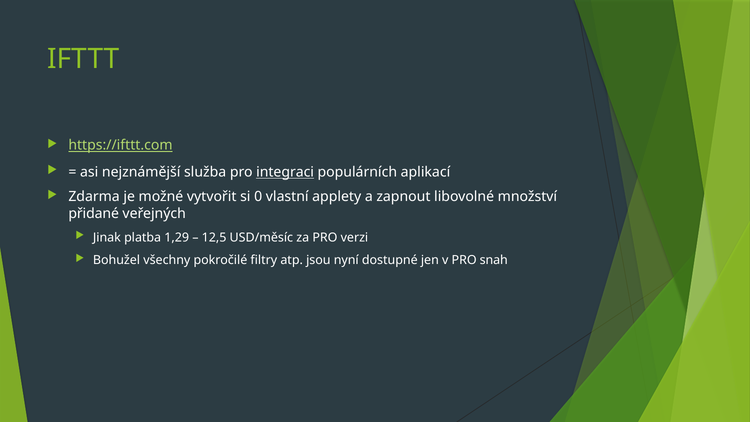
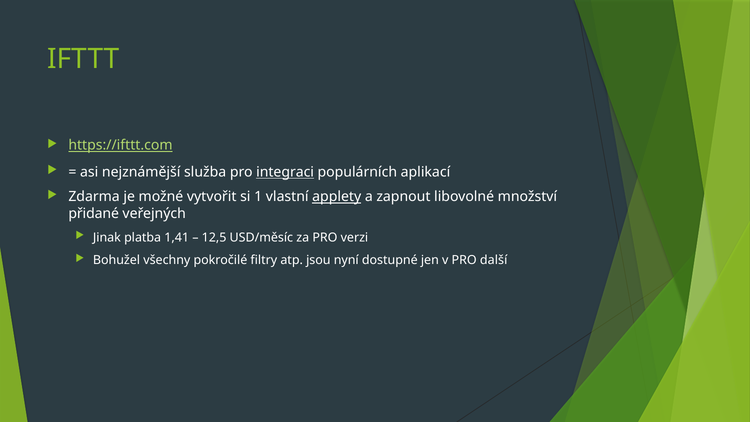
0: 0 -> 1 (258, 197)
applety underline: none -> present (337, 197)
1,29: 1,29 -> 1,41 (177, 237)
snah: snah -> další (494, 260)
